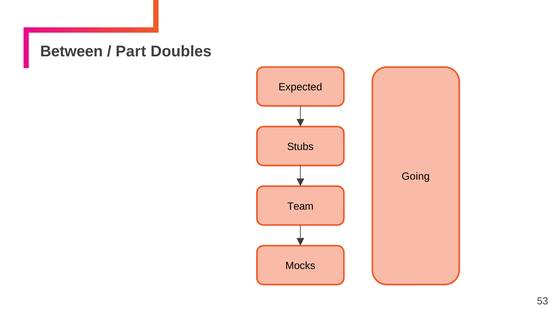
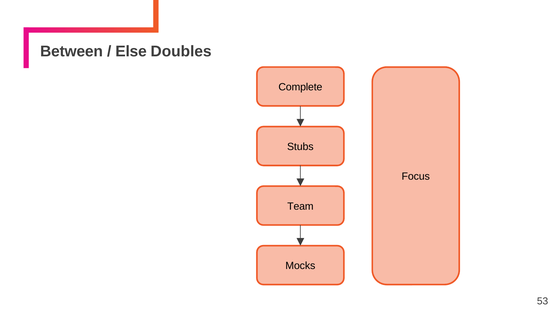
Part: Part -> Else (131, 51)
Expected: Expected -> Complete (300, 87)
Going: Going -> Focus (416, 176)
